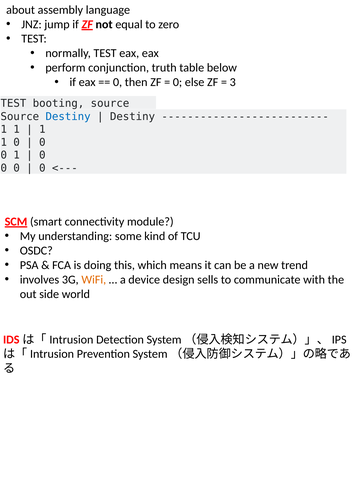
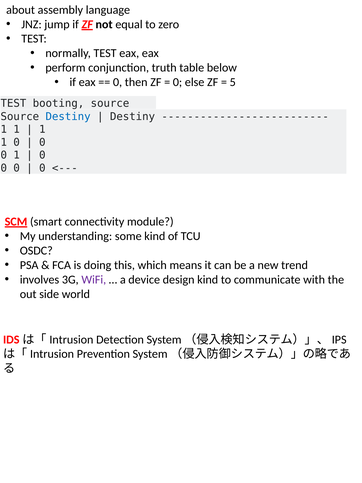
3: 3 -> 5 (233, 82)
WiFi colour: orange -> purple (94, 279)
design sells: sells -> kind (208, 279)
